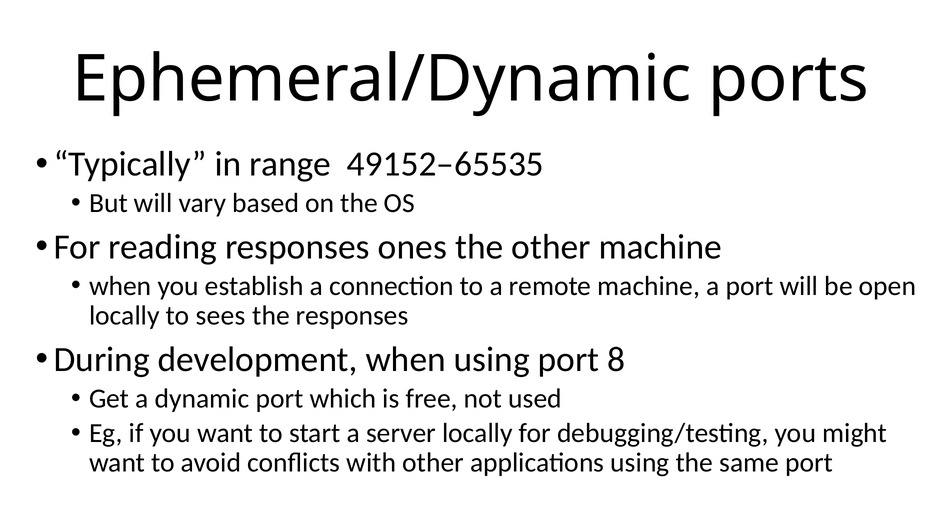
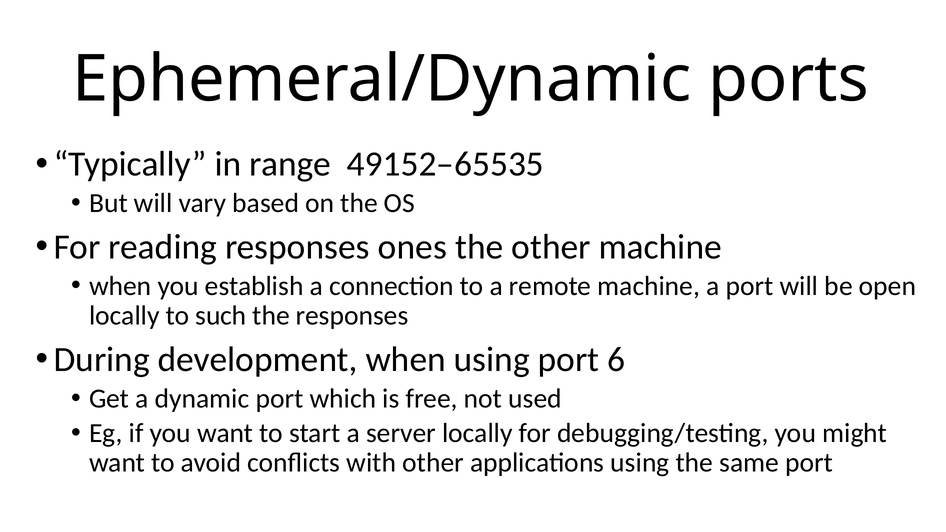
sees: sees -> such (221, 316)
8: 8 -> 6 (616, 360)
